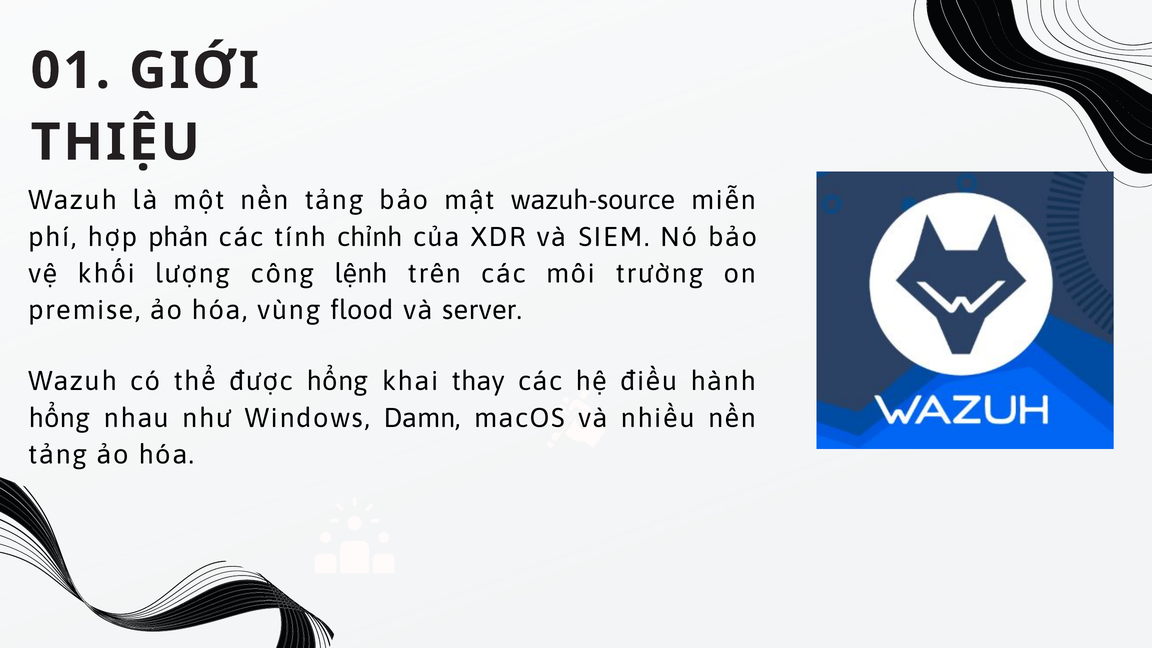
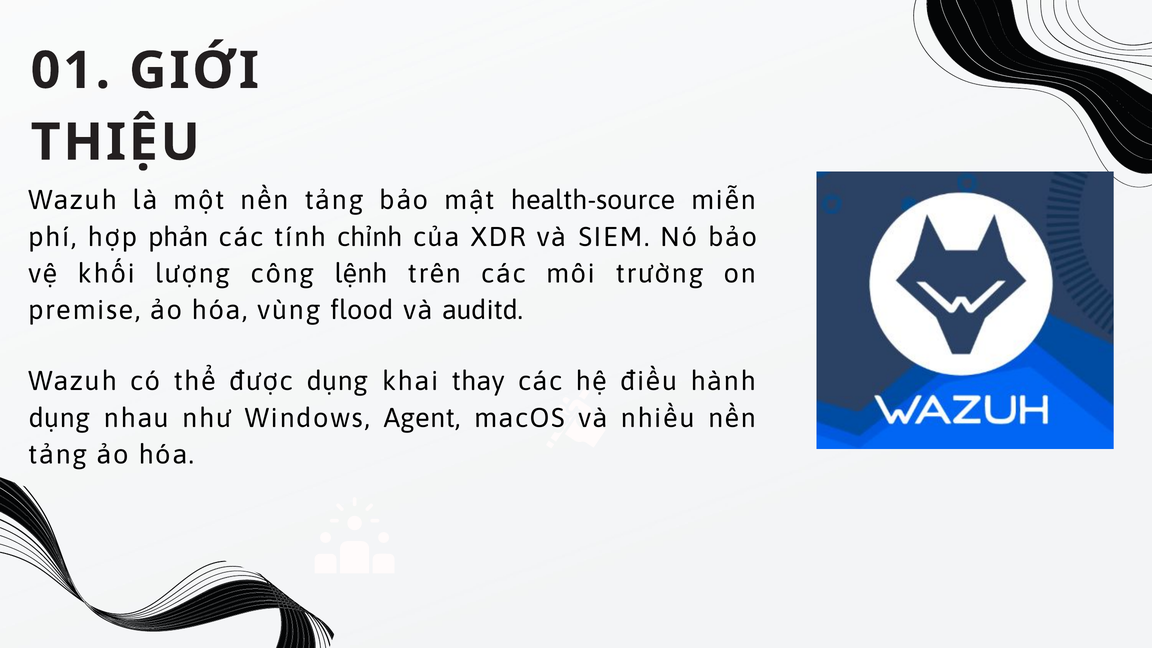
wazuh-source: wazuh-source -> health-source (593, 200)
server: server -> auditd (483, 311)
được hổng: hổng -> dụng (337, 381)
hổng: hổng -> dụng (59, 418)
Damn: Damn -> Agent (422, 418)
